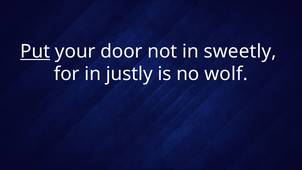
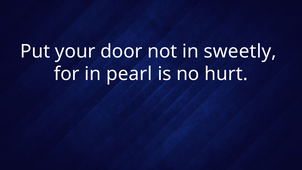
Put underline: present -> none (35, 51)
justly: justly -> pearl (129, 74)
wolf: wolf -> hurt (226, 74)
